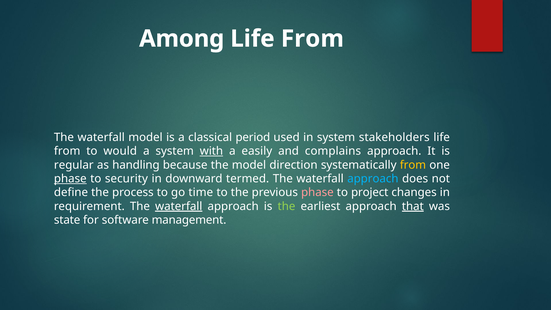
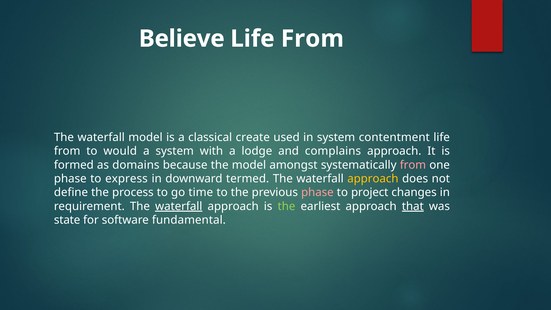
Among: Among -> Believe (182, 39)
period: period -> create (253, 137)
stakeholders: stakeholders -> contentment (394, 137)
with underline: present -> none (211, 151)
easily: easily -> lodge (257, 151)
regular: regular -> formed (74, 165)
handling: handling -> domains (136, 165)
direction: direction -> amongst (294, 165)
from colour: yellow -> pink (413, 165)
phase underline: present -> none (70, 179)
security: security -> express (126, 179)
approach colour: light blue -> yellow (373, 179)
management: management -> fundamental (189, 220)
